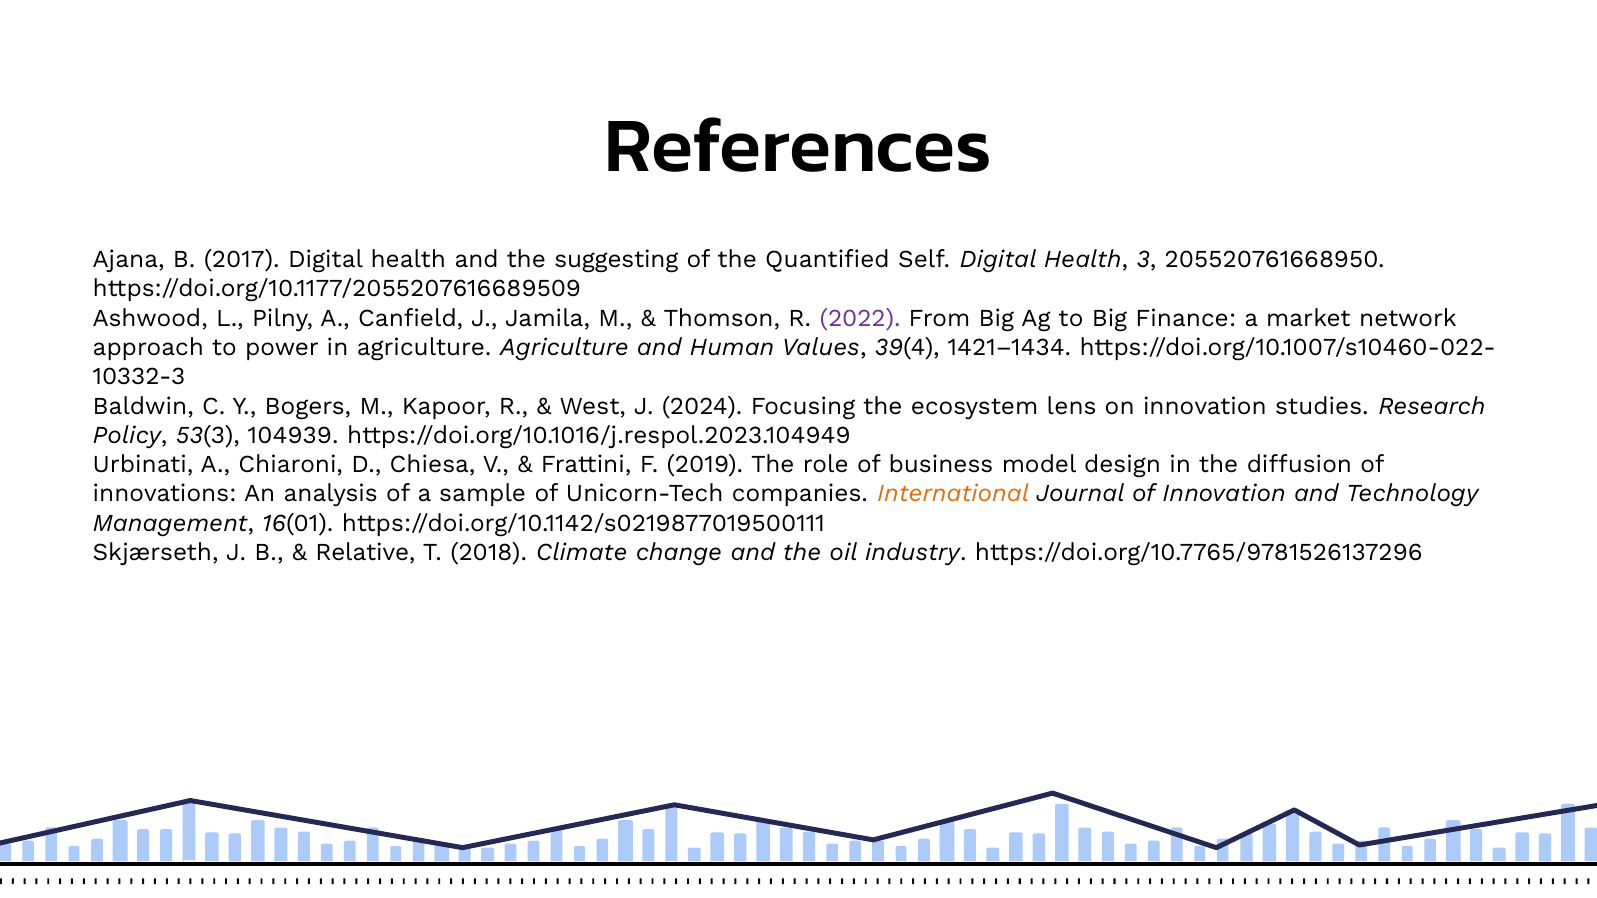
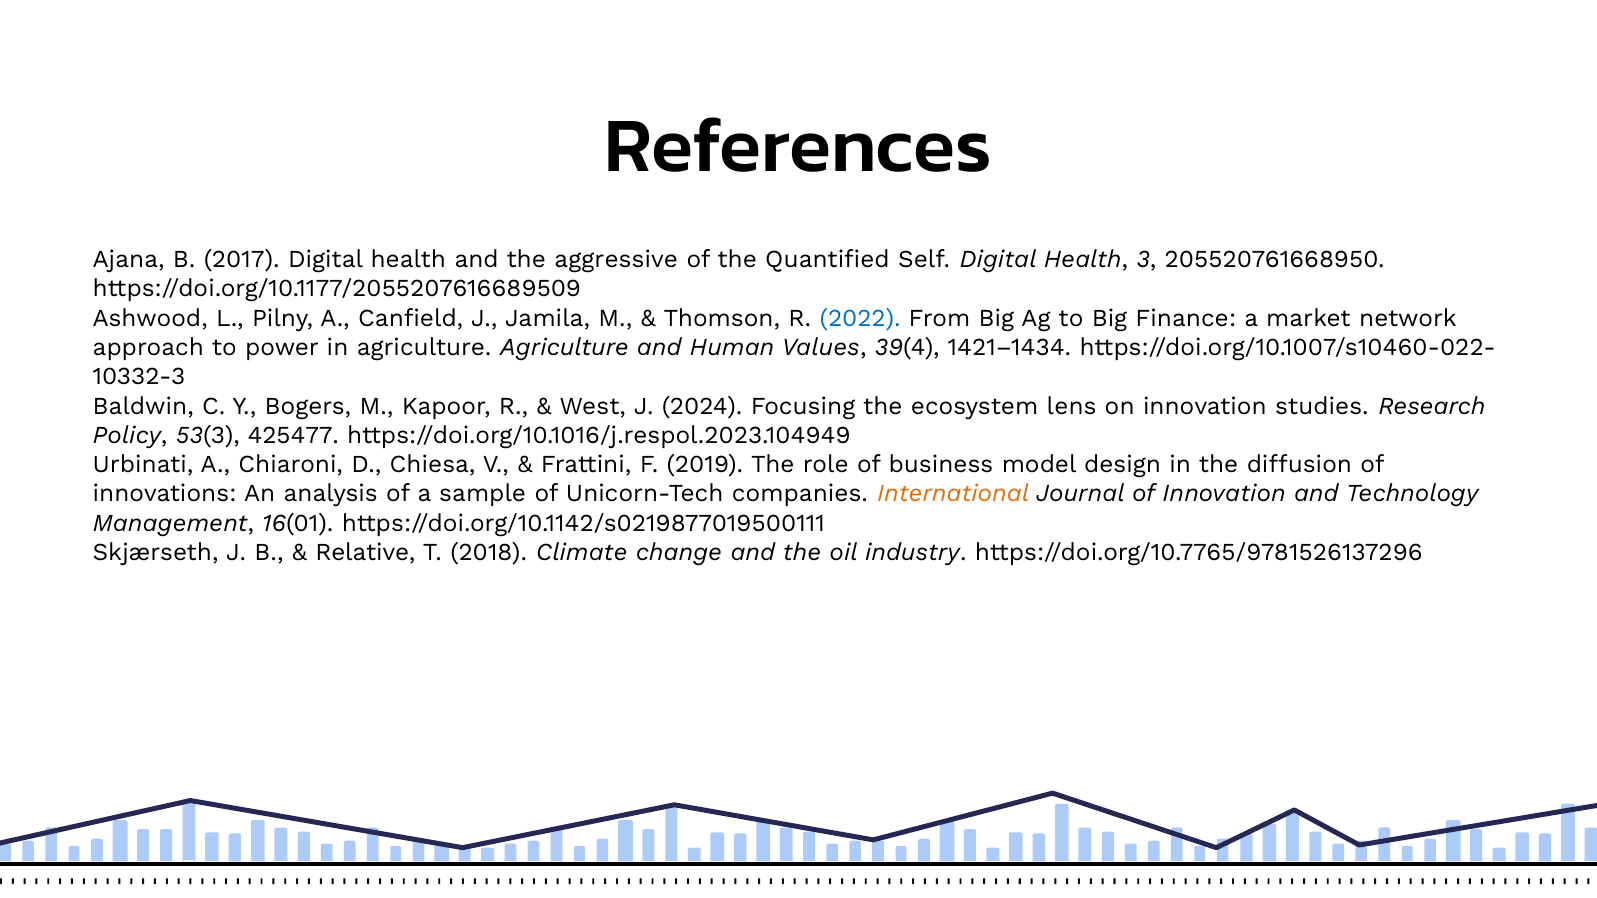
suggesting: suggesting -> aggressive (616, 260)
2022 colour: purple -> blue (860, 318)
104939: 104939 -> 425477 (293, 435)
